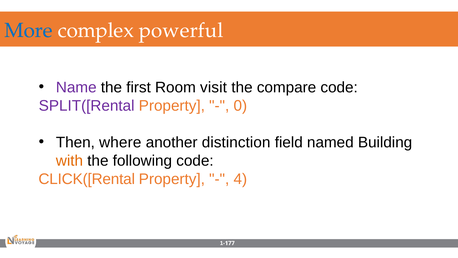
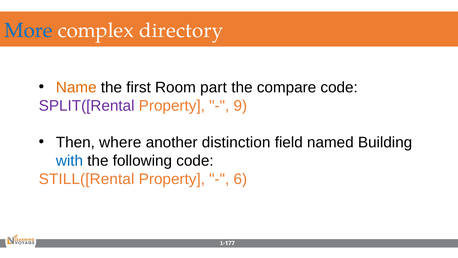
powerful: powerful -> directory (181, 30)
Name colour: purple -> orange (76, 87)
visit: visit -> part (214, 87)
0: 0 -> 9 (240, 106)
with colour: orange -> blue (69, 161)
CLICK([Rental: CLICK([Rental -> STILL([Rental (87, 179)
4: 4 -> 6 (240, 179)
